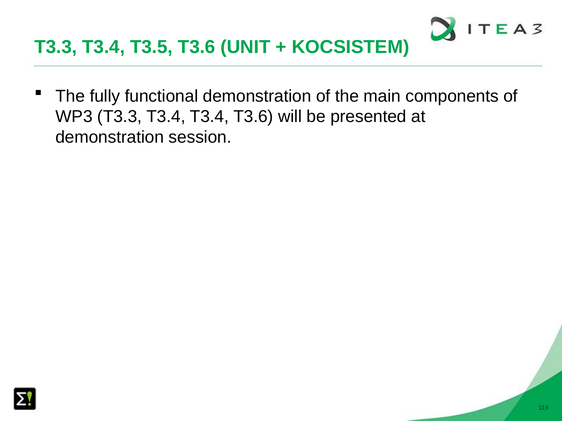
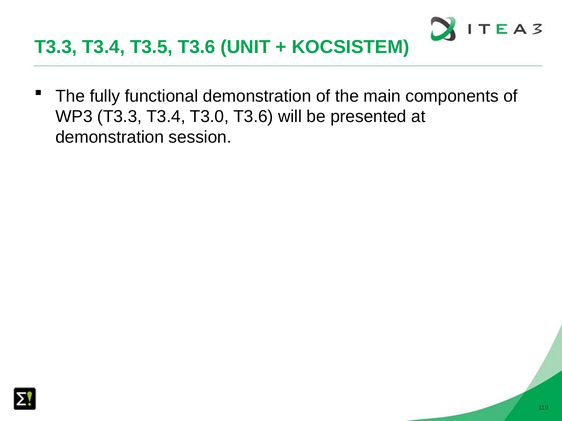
T3.4 T3.4: T3.4 -> T3.0 (209, 117)
